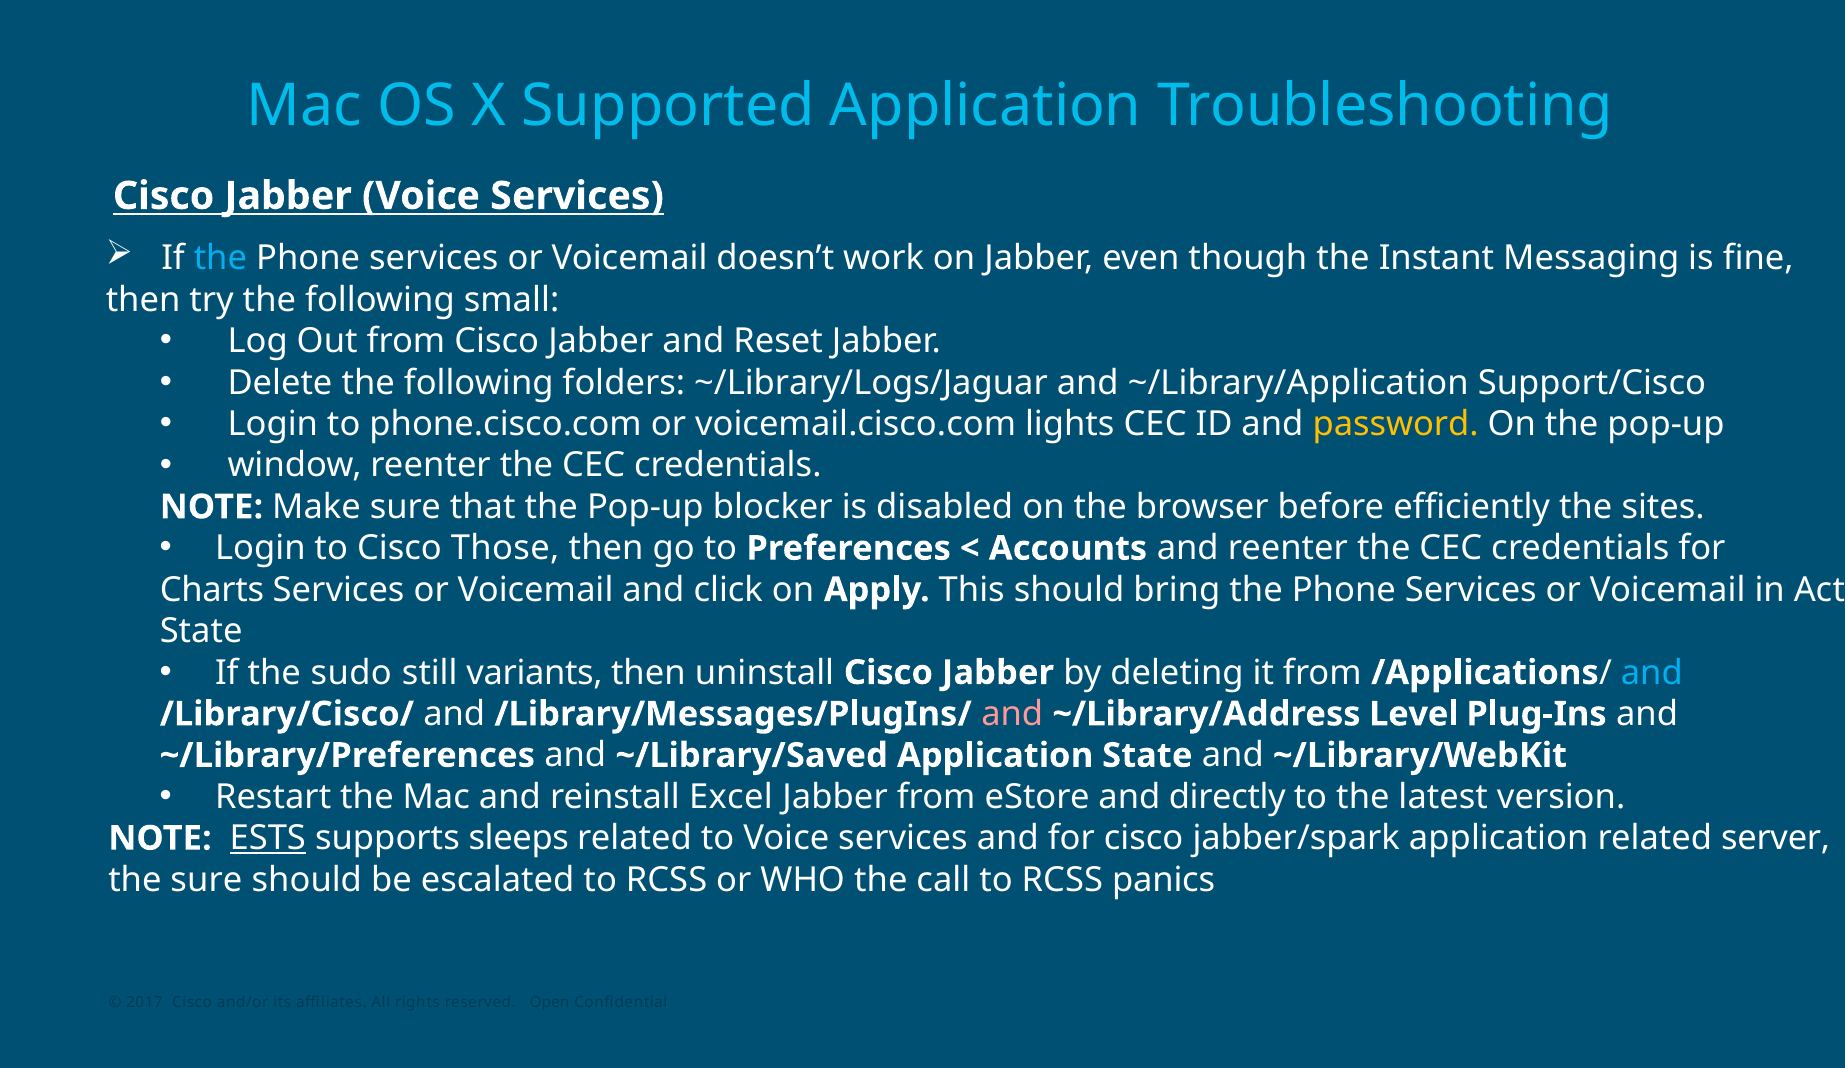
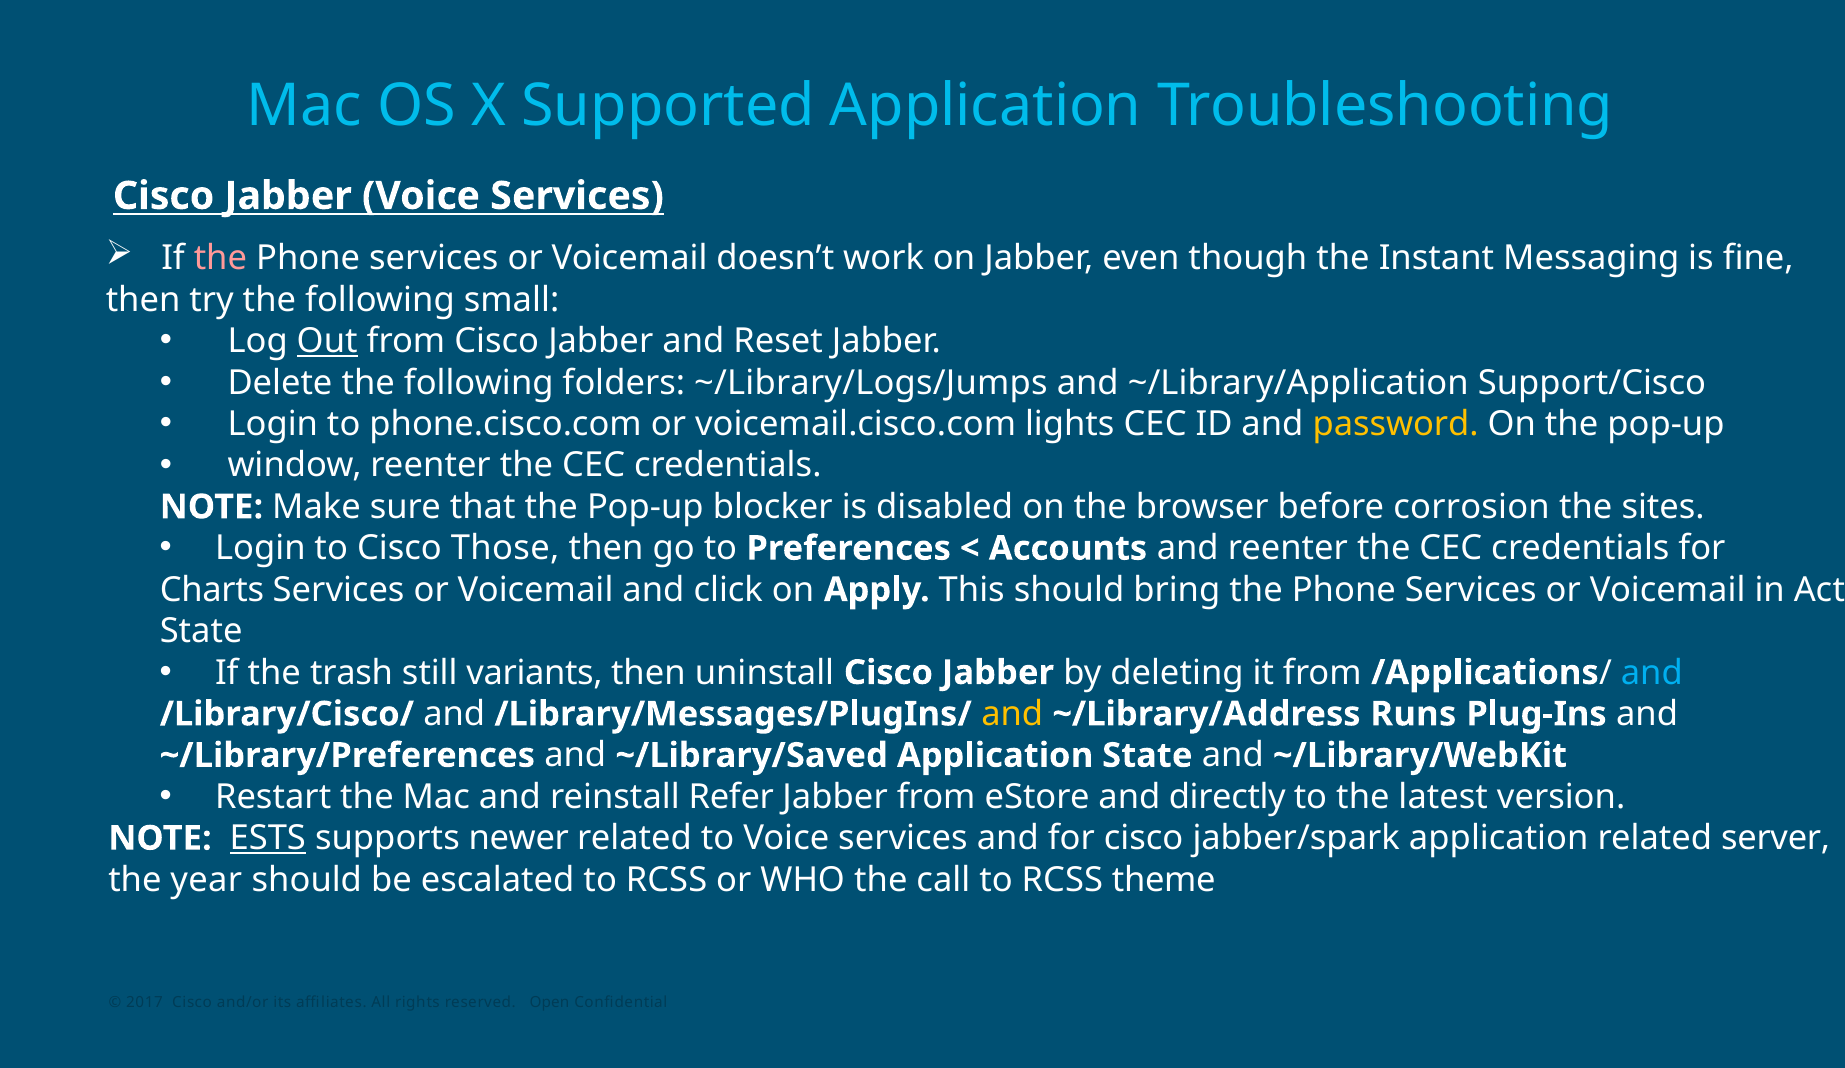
the colour: light blue -> pink (220, 259)
Out underline: none -> present (327, 341)
~/Library/Logs/Jaguar: ~/Library/Logs/Jaguar -> ~/Library/Logs/Jumps (871, 383)
efficiently: efficiently -> corrosion (1472, 507)
sudo: sudo -> trash (352, 673)
and colour: pink -> yellow (1012, 714)
Level: Level -> Runs (1413, 714)
Excel: Excel -> Refer (731, 797)
sleeps: sleeps -> newer (519, 839)
the sure: sure -> year (206, 880)
panics: panics -> theme (1164, 880)
